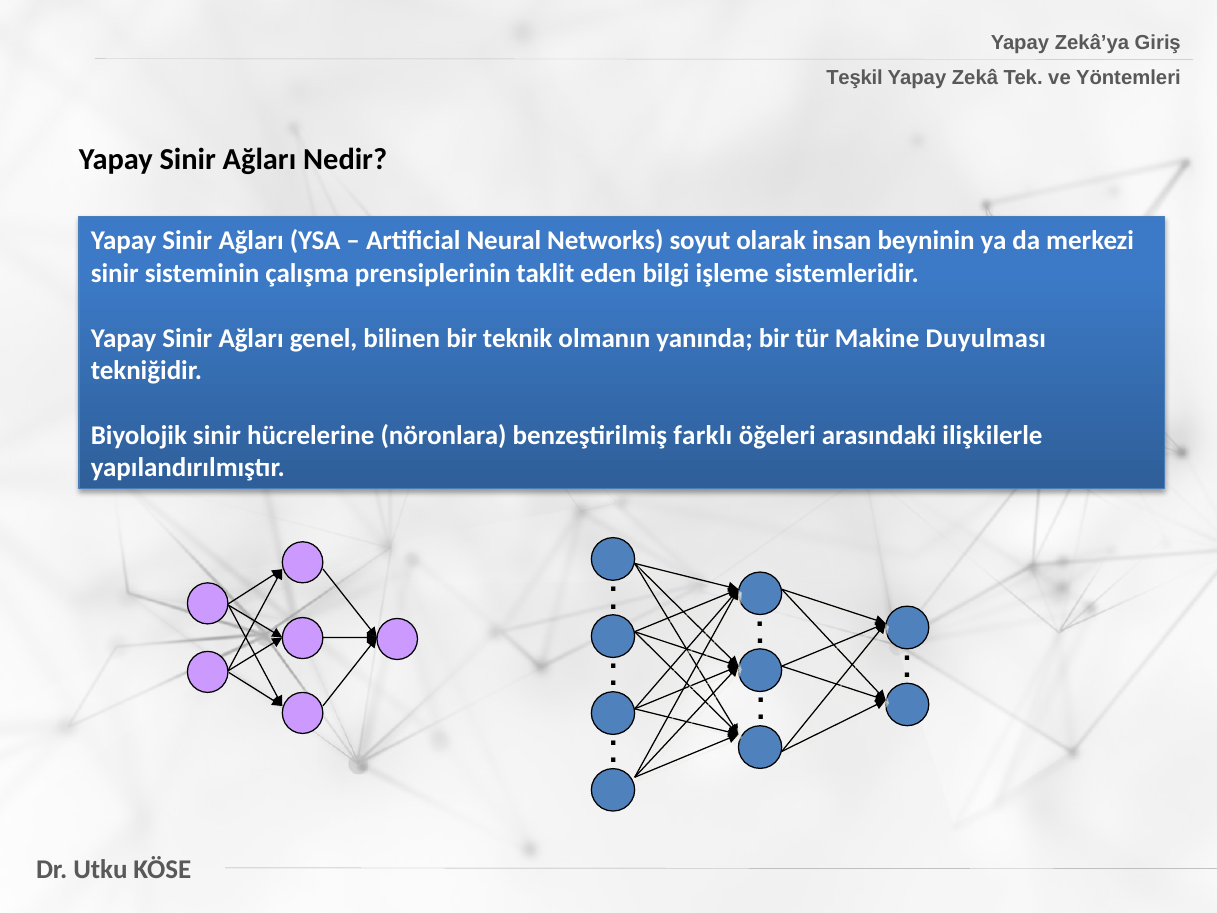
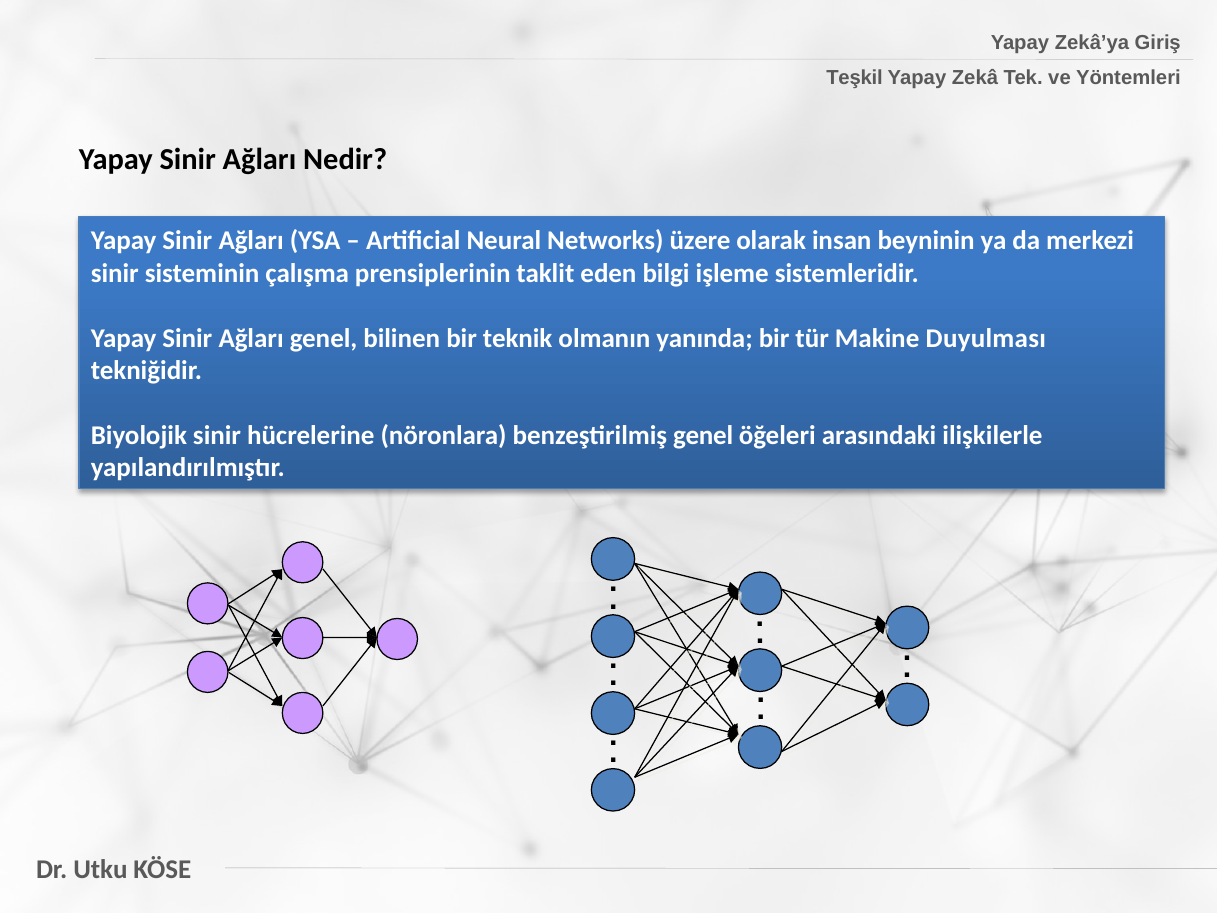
soyut: soyut -> üzere (700, 241)
benzeştirilmiş farklı: farklı -> genel (703, 435)
